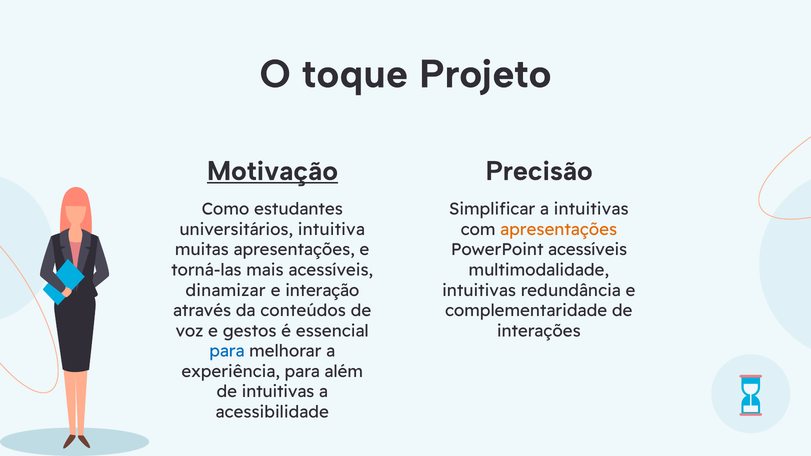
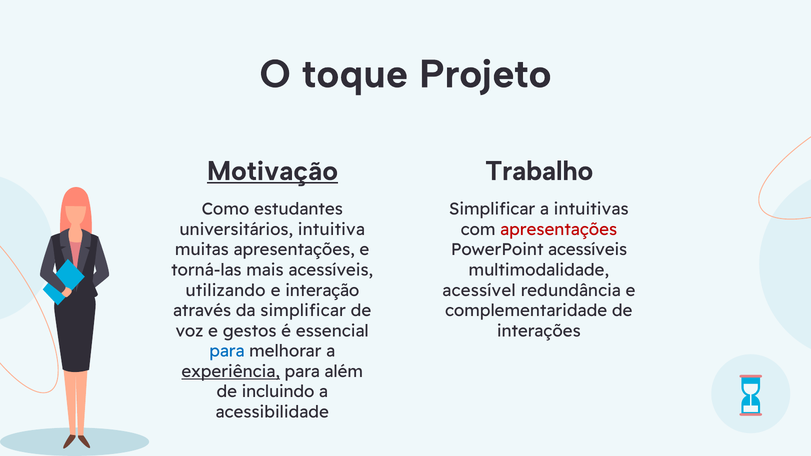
Precisão: Precisão -> Trabalho (539, 171)
apresentações colour: orange -> red (559, 230)
dinamizar: dinamizar -> utilizando (226, 291)
intuitivas: intuitivas -> acessível (479, 291)
da conteúdos: conteúdos -> simplificar (303, 311)
experiência underline: none -> present (231, 372)
de intuitivas: intuitivas -> incluindo (278, 392)
